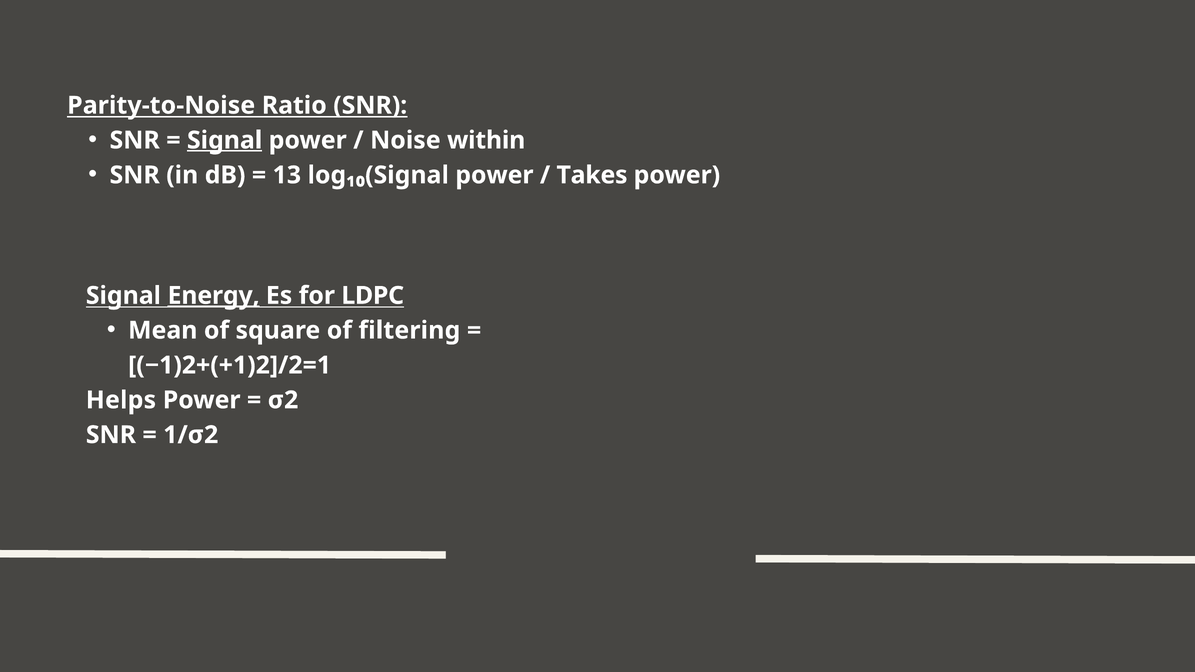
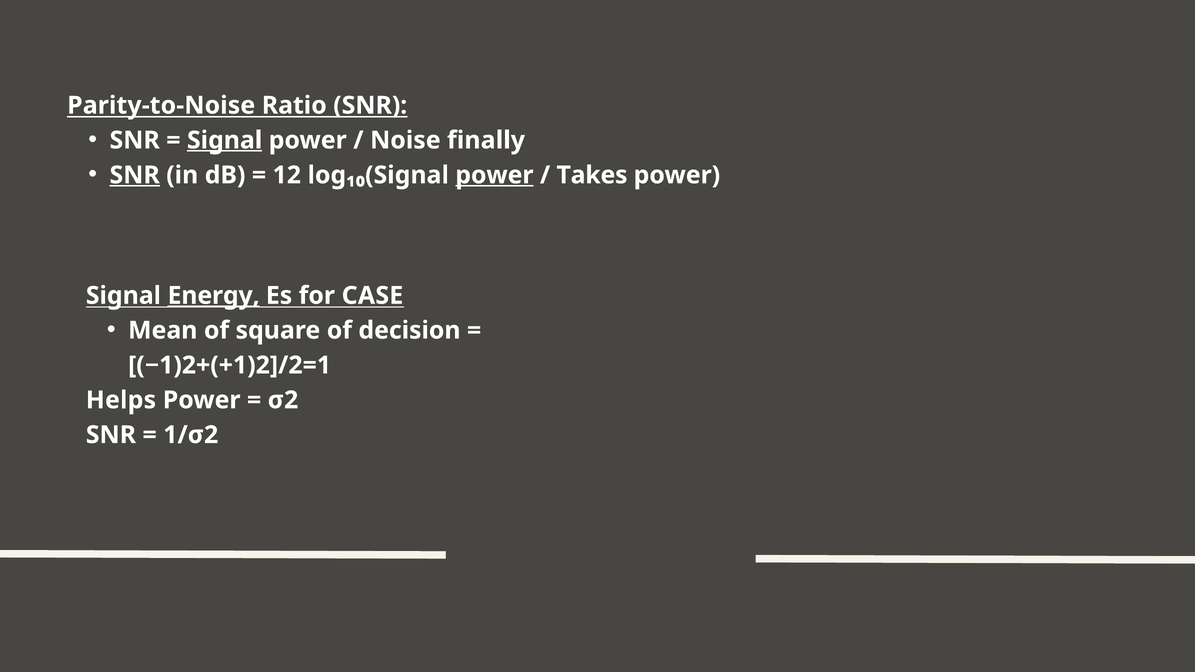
within: within -> finally (486, 140)
SNR underline: none -> present (135, 175)
13: 13 -> 12 (287, 175)
power underline: none -> present (494, 175)
LDPC: LDPC -> CASE (372, 296)
filtering: filtering -> decision (409, 331)
